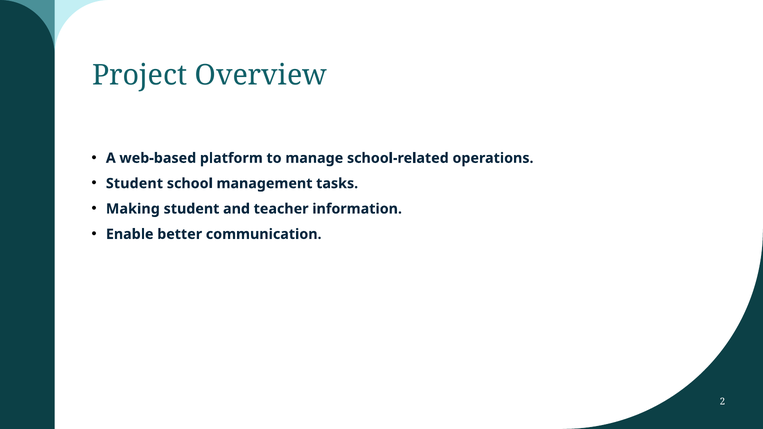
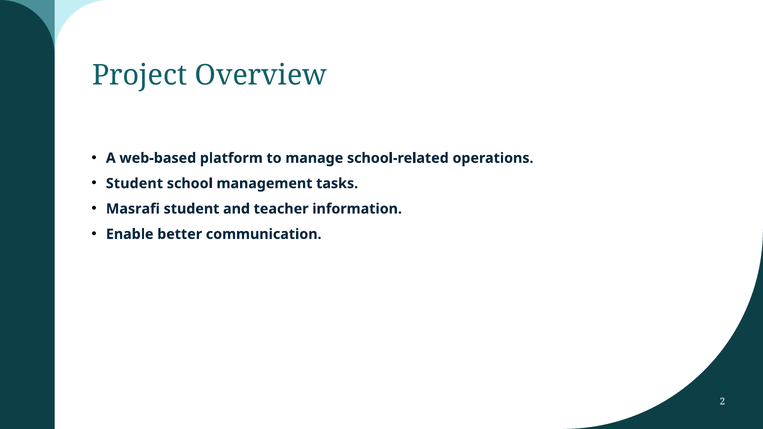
Making: Making -> Masrafi (133, 209)
